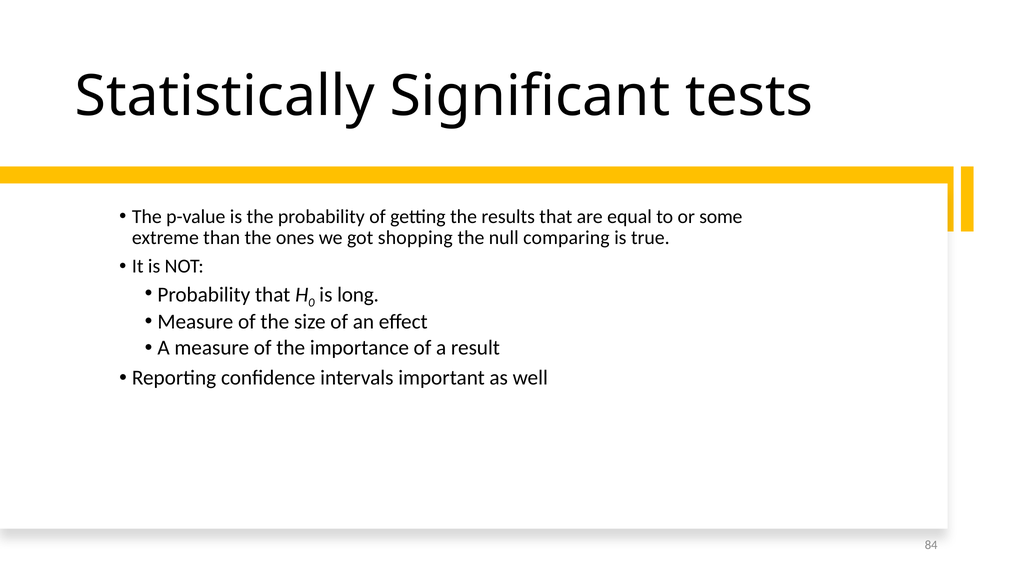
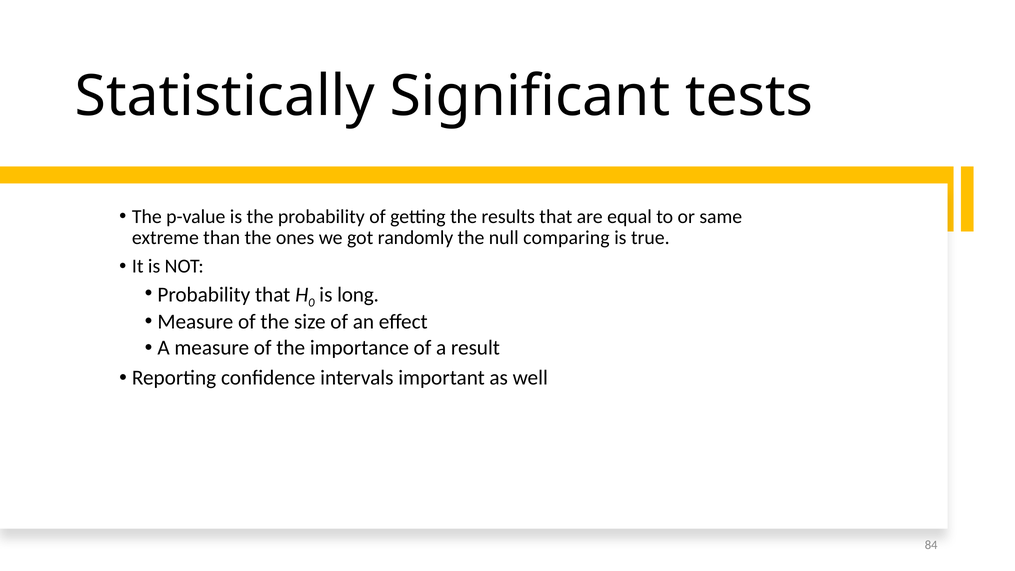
some: some -> same (721, 216)
shopping: shopping -> randomly (415, 238)
